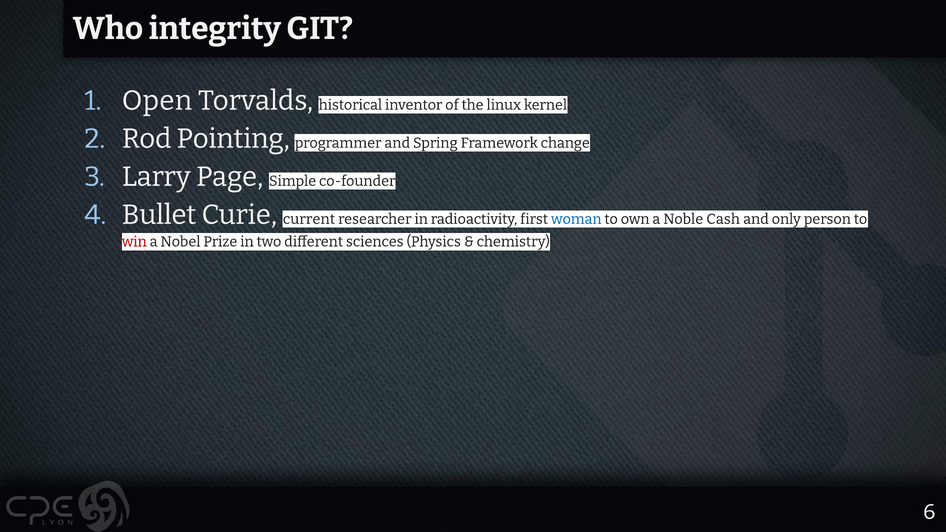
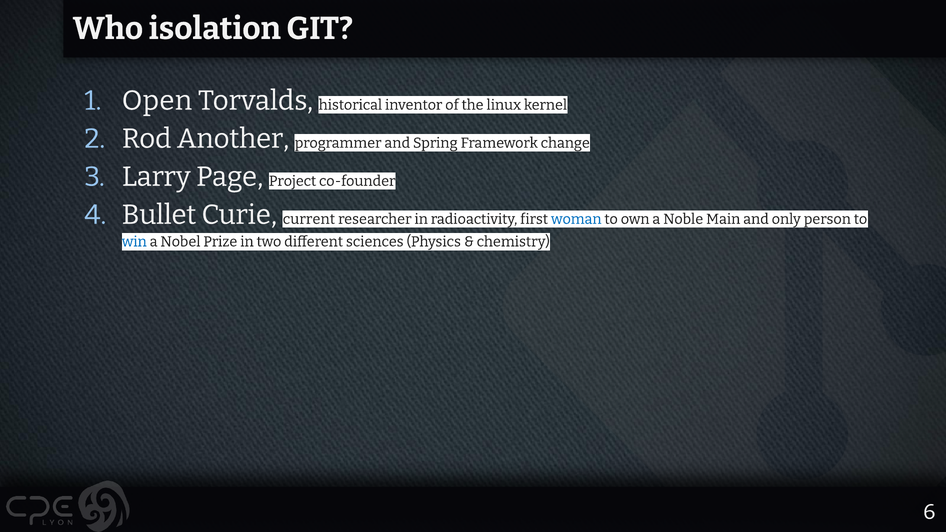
integrity: integrity -> isolation (215, 29)
Pointing: Pointing -> Another (233, 139)
Simple: Simple -> Project (293, 181)
Cash: Cash -> Main (723, 219)
win colour: red -> blue (134, 242)
